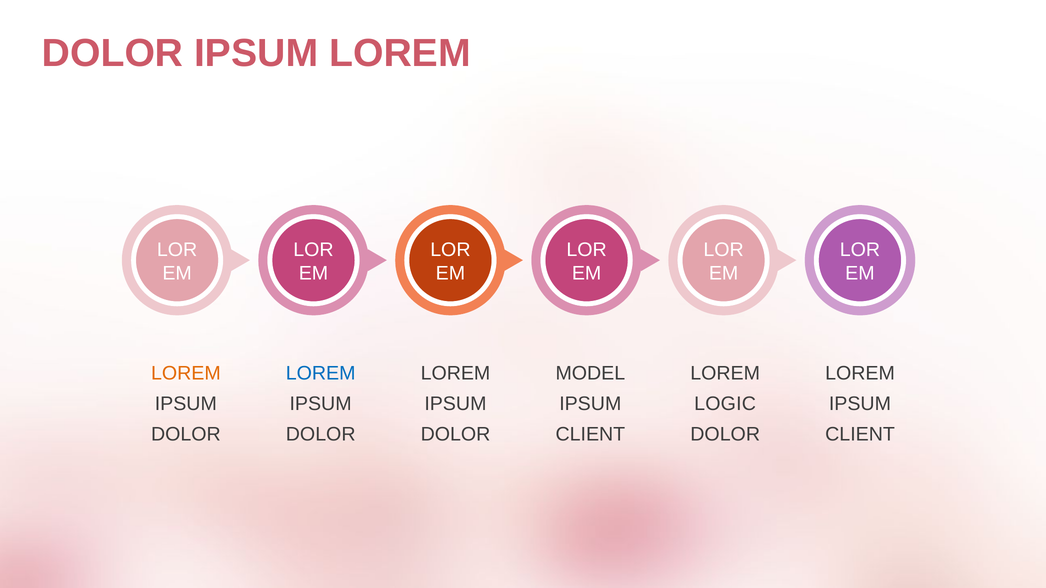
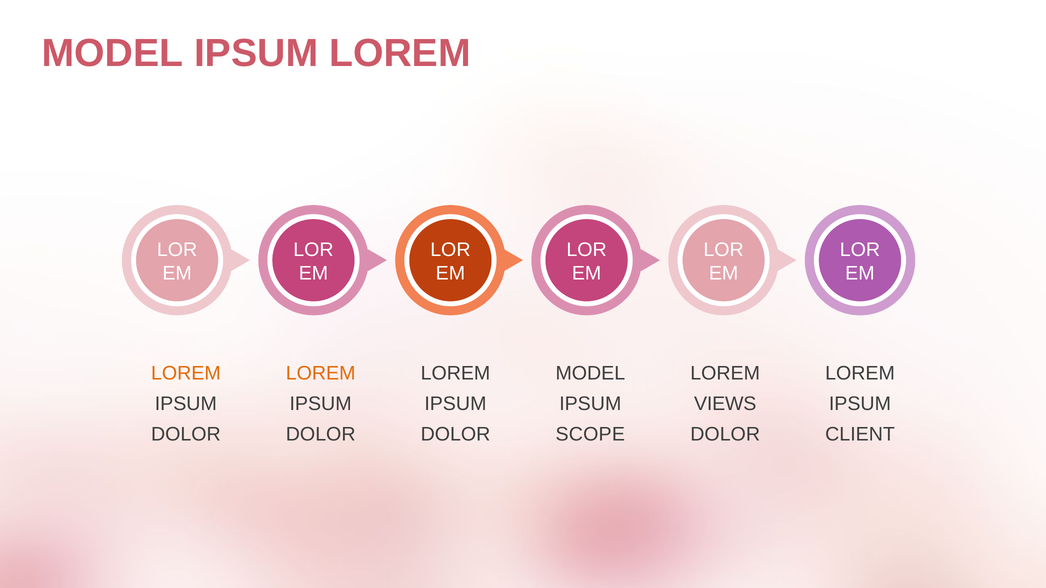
DOLOR: DOLOR -> MODEL (113, 54)
LOREM colour: blue -> orange (321, 374)
LOGIC: LOGIC -> VIEWS (725, 404)
CLIENT: CLIENT -> SCOPE (590, 435)
